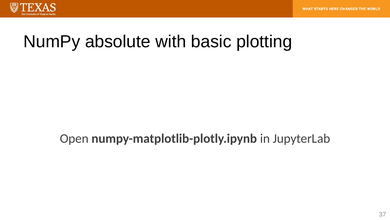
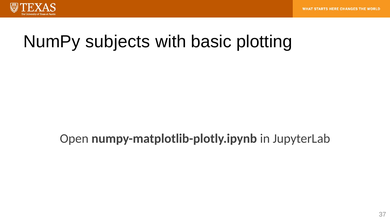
absolute: absolute -> subjects (118, 41)
